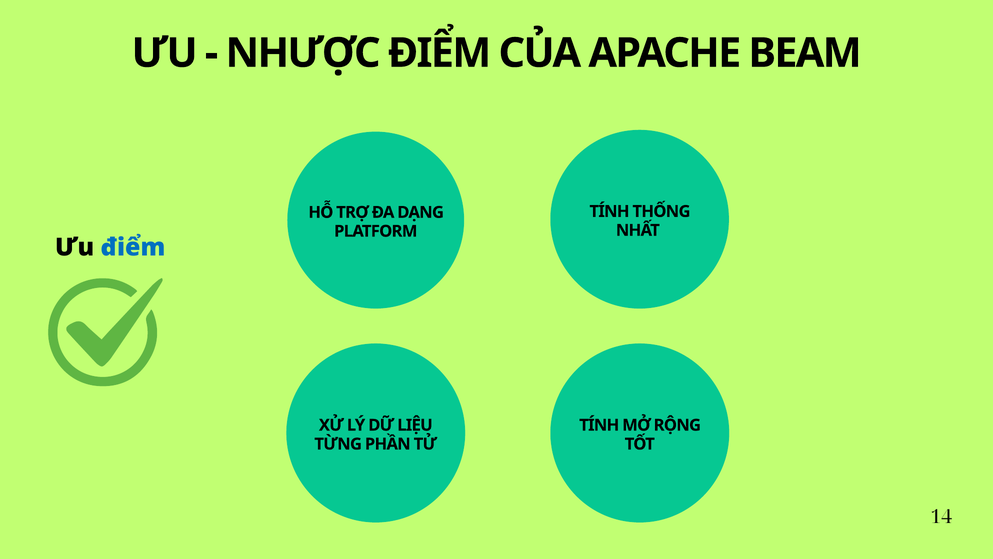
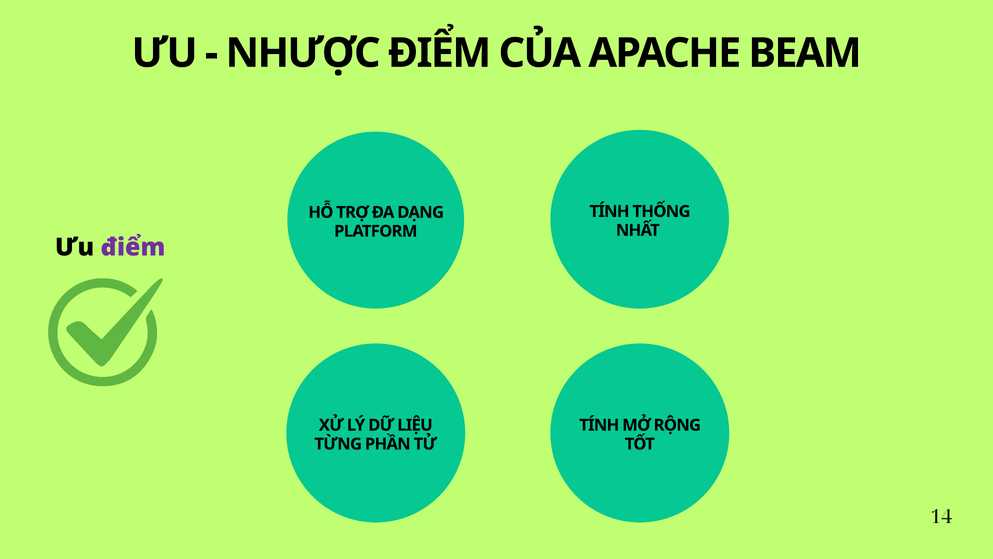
điểm colour: blue -> purple (133, 247)
